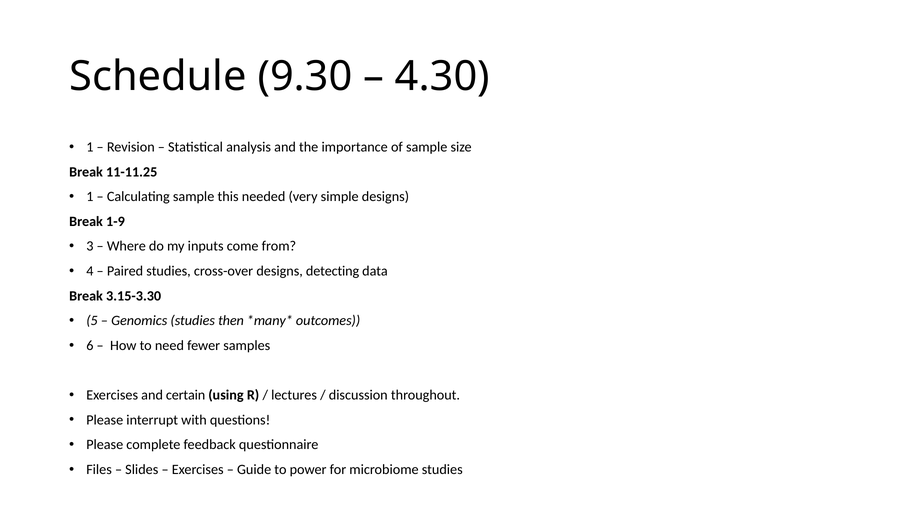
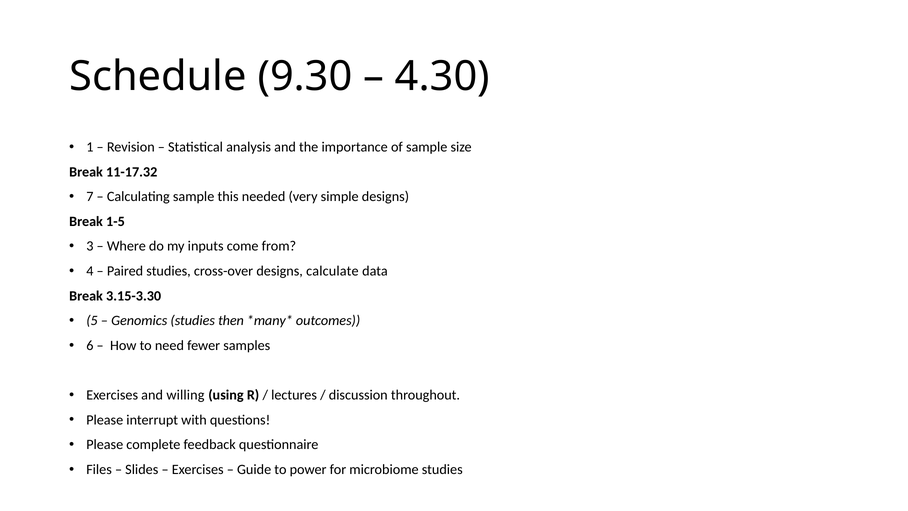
11-11.25: 11-11.25 -> 11-17.32 (132, 172)
1: 1 -> 7 (90, 197)
1-9: 1-9 -> 1-5 (115, 221)
detecting: detecting -> calculate (332, 271)
certain: certain -> willing (185, 395)
